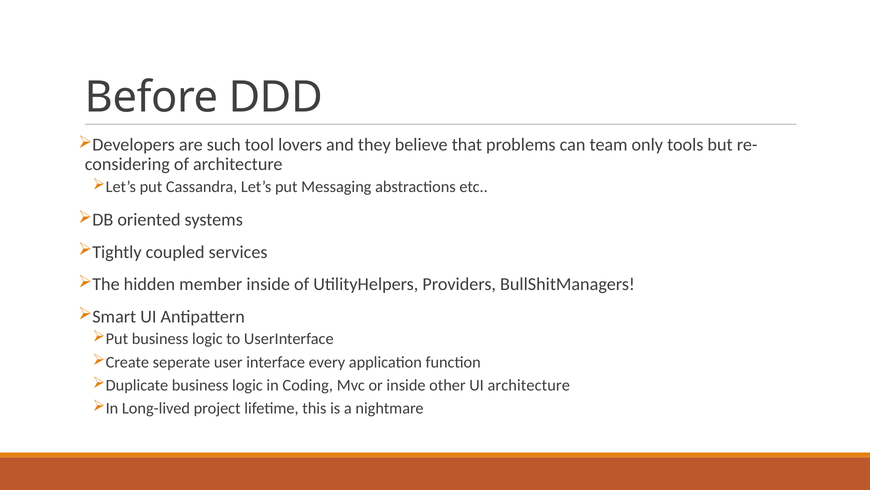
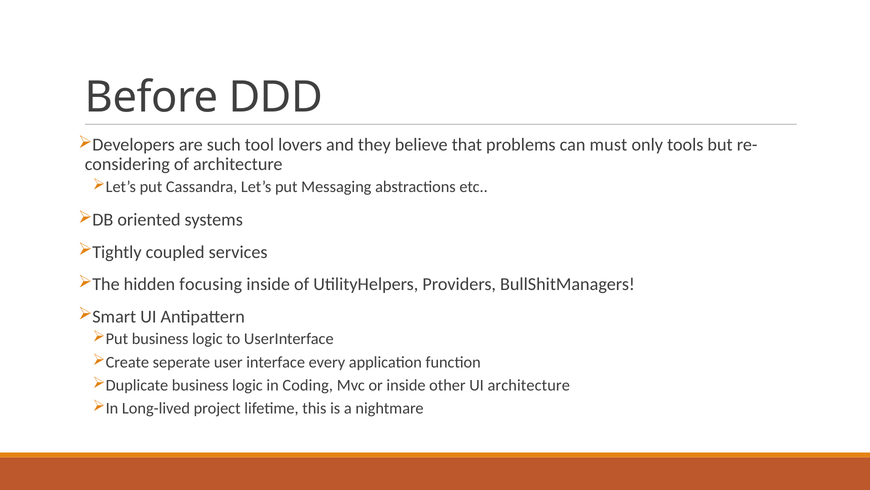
team: team -> must (608, 145)
member: member -> focusing (211, 284)
